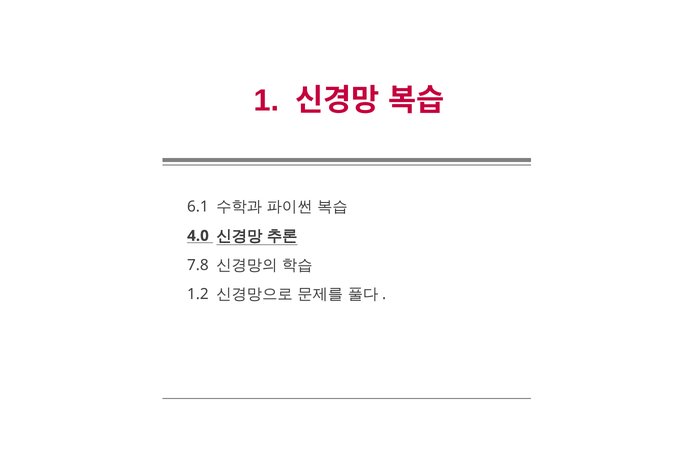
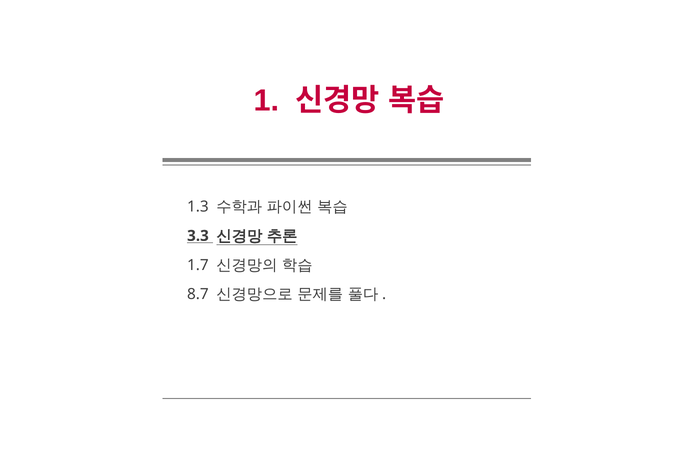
6.1: 6.1 -> 1.3 (198, 207)
4.0: 4.0 -> 3.3 (198, 236)
7.8: 7.8 -> 1.7 (198, 265)
1.2: 1.2 -> 8.7 (198, 294)
